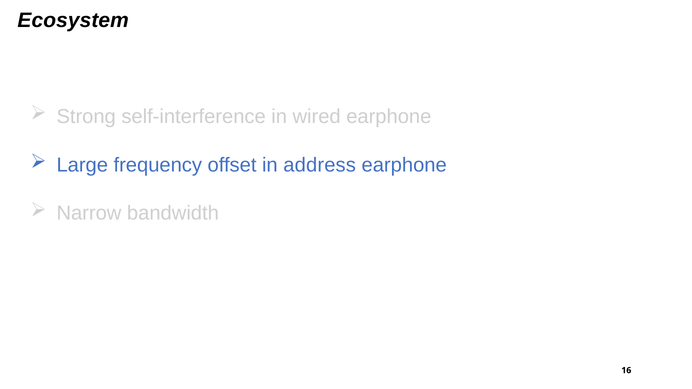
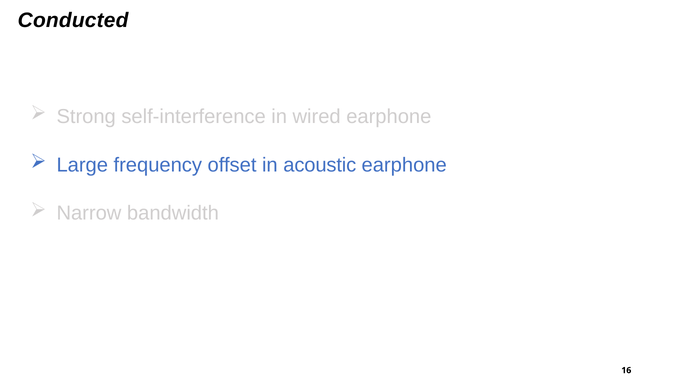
Ecosystem: Ecosystem -> Conducted (73, 20)
address: address -> acoustic (320, 165)
